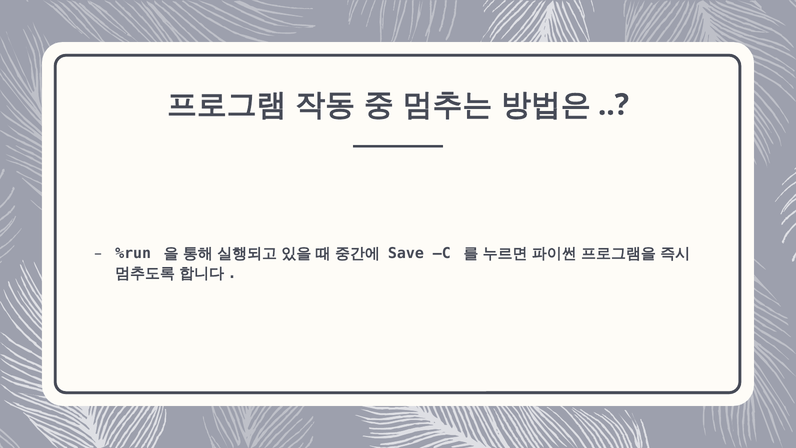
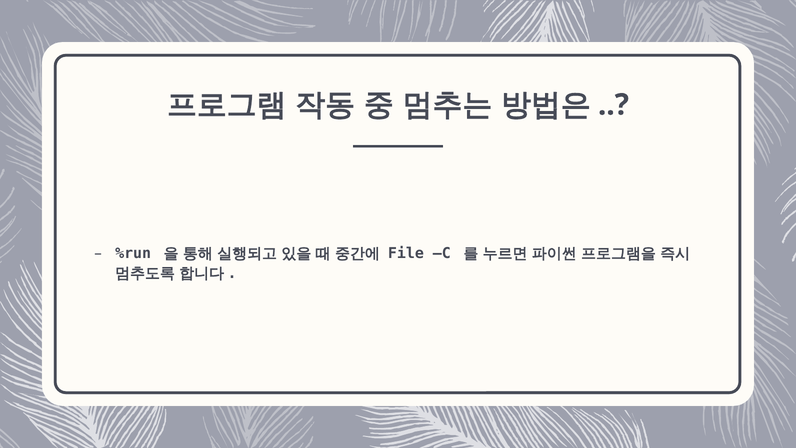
Save: Save -> File (406, 253)
